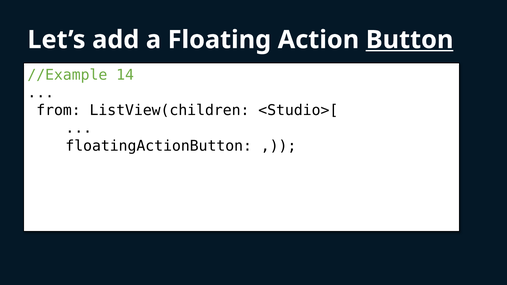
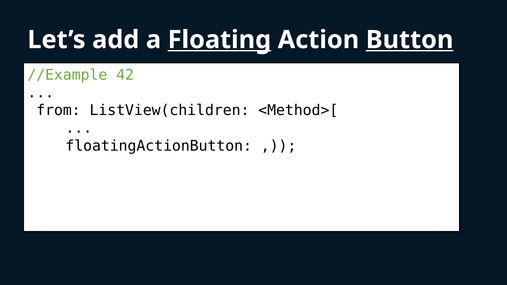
Floating underline: none -> present (219, 40)
14: 14 -> 42 (125, 75)
<Studio>[: <Studio>[ -> <Method>[ (298, 110)
